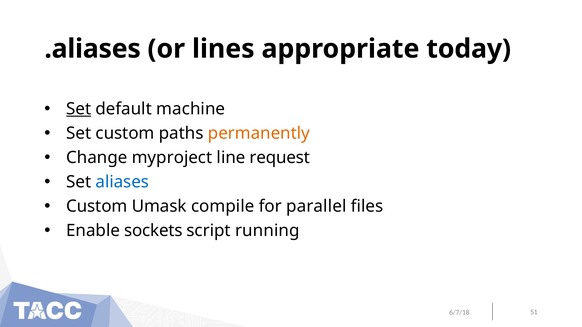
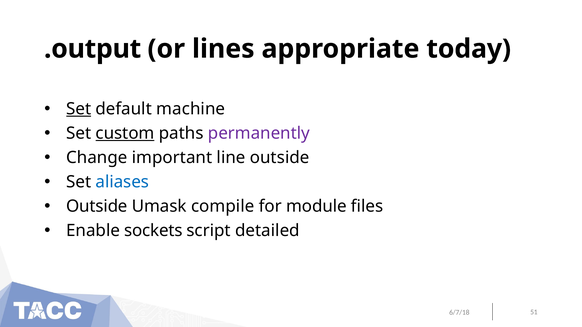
.aliases: .aliases -> .output (93, 49)
custom underline: none -> present (125, 133)
permanently colour: orange -> purple (259, 133)
myproject: myproject -> important (172, 158)
line request: request -> outside (280, 158)
Custom: Custom -> Outside (97, 207)
parallel: parallel -> module (316, 207)
running: running -> detailed (267, 231)
